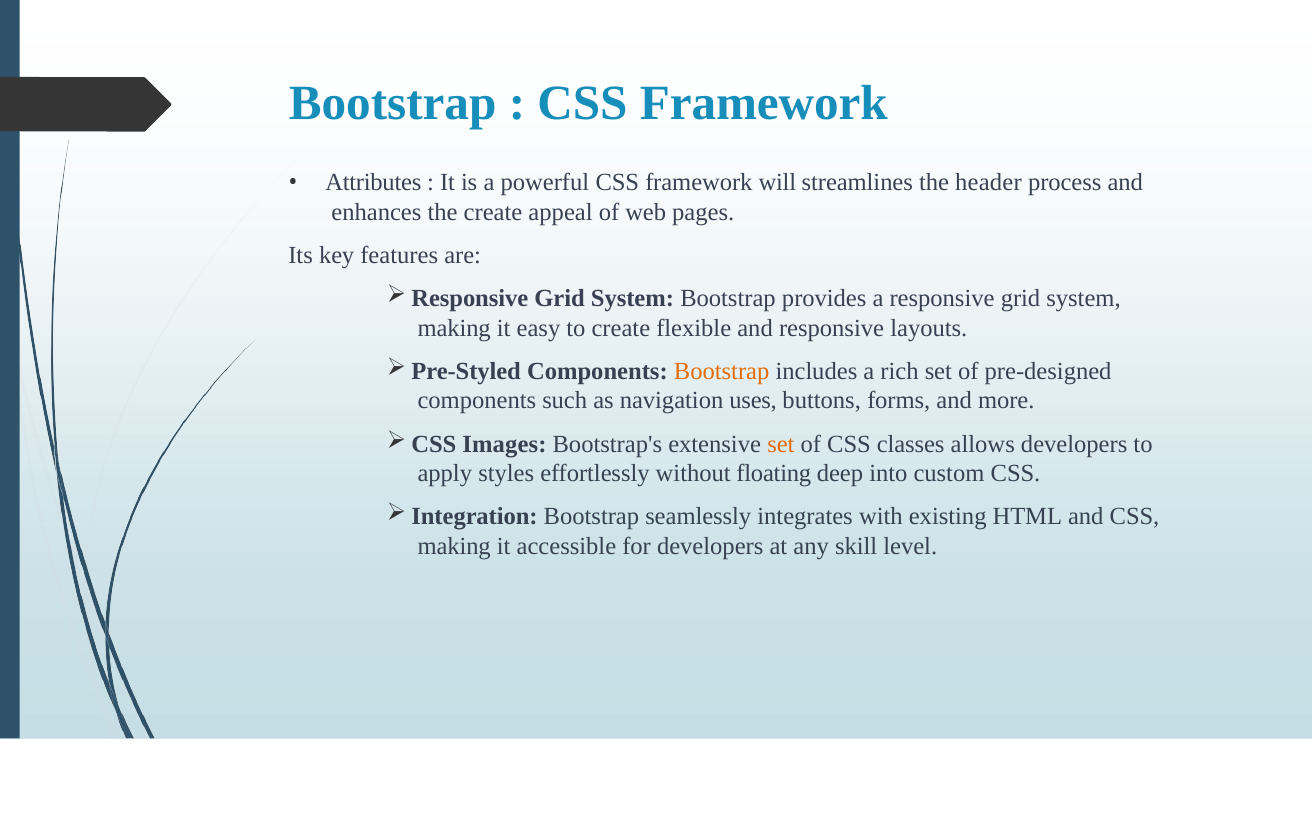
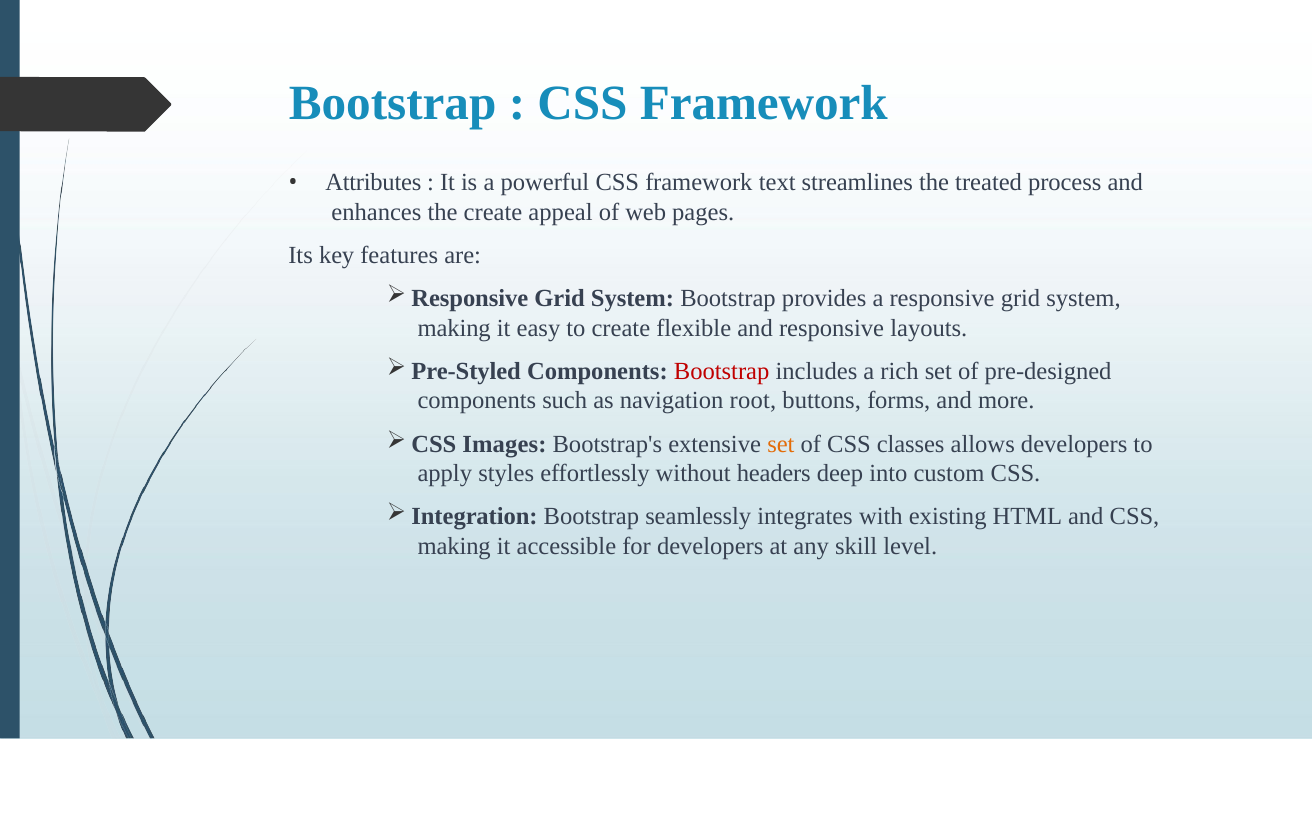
will: will -> text (777, 182)
header: header -> treated (989, 182)
Bootstrap colour: orange -> red (722, 371)
uses: uses -> root (753, 400)
floating: floating -> headers (774, 473)
